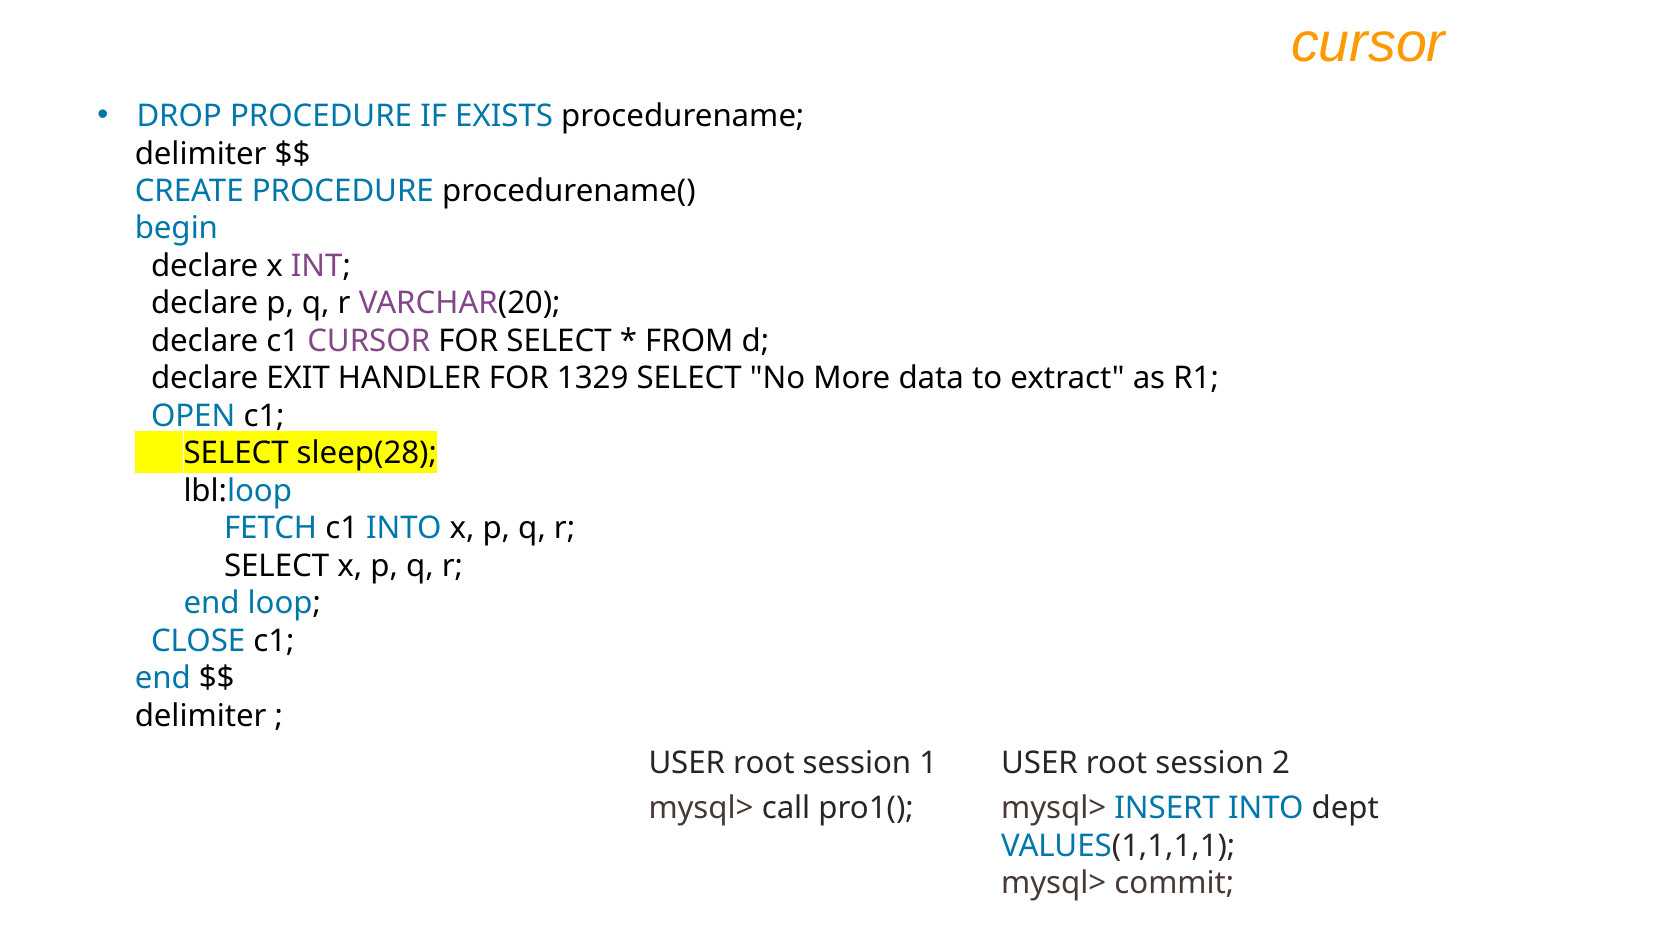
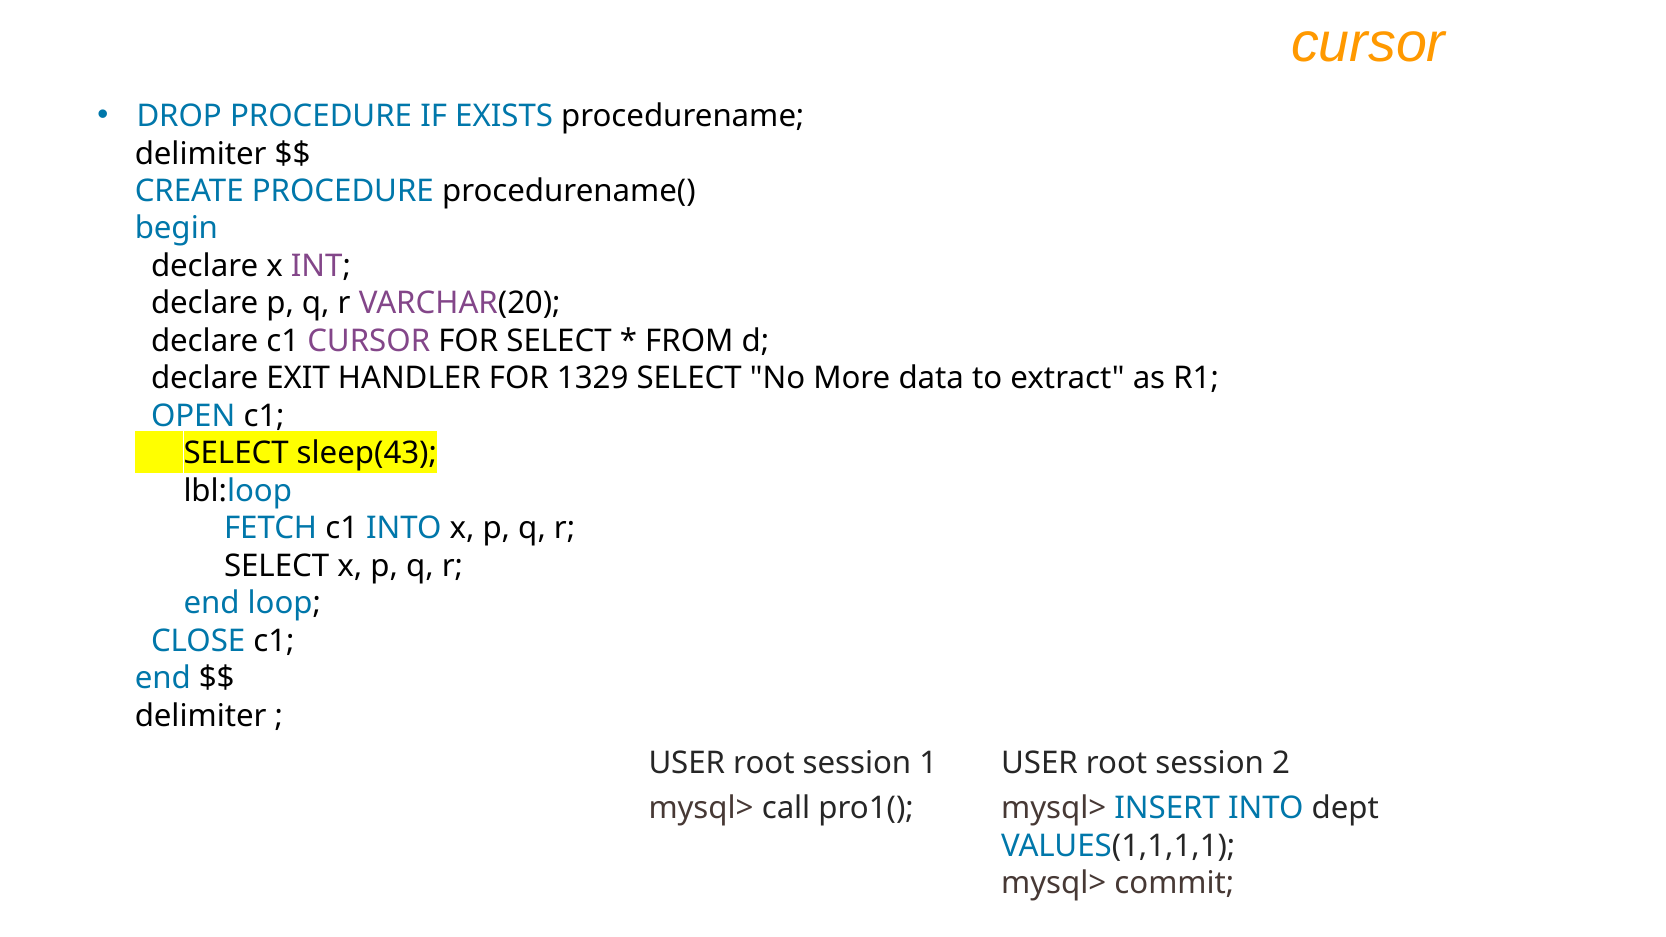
sleep(28: sleep(28 -> sleep(43 (367, 454)
